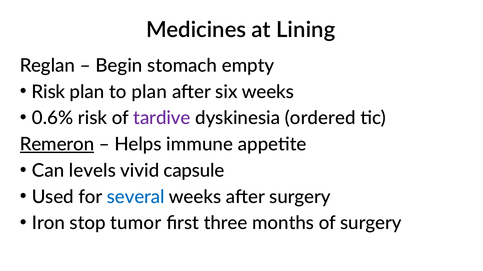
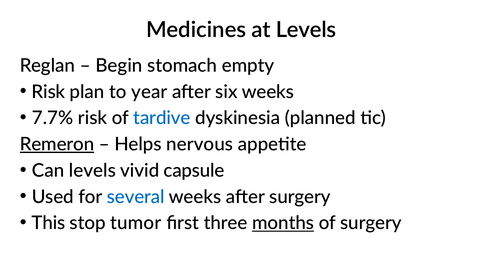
at Lining: Lining -> Levels (306, 30)
to plan: plan -> year (149, 92)
0.6%: 0.6% -> 7.7% (53, 118)
tardive colour: purple -> blue (162, 118)
ordered: ordered -> planned (320, 118)
immune: immune -> nervous (200, 145)
Iron: Iron -> This (48, 224)
months underline: none -> present (283, 224)
